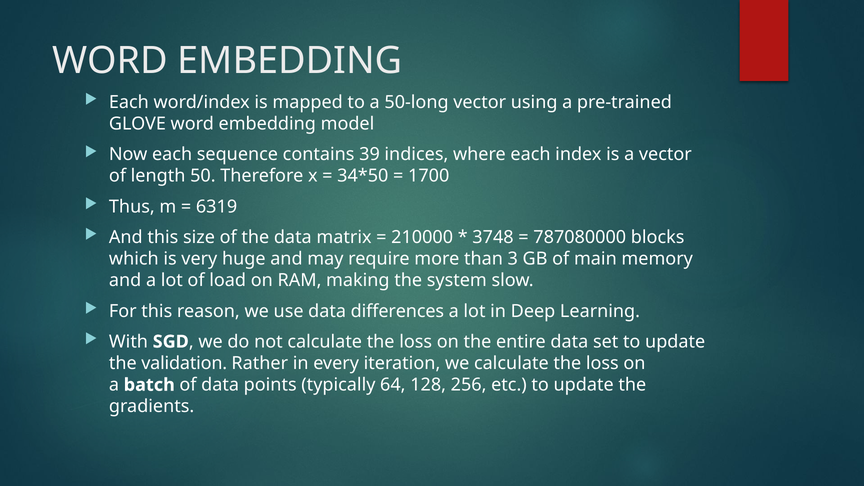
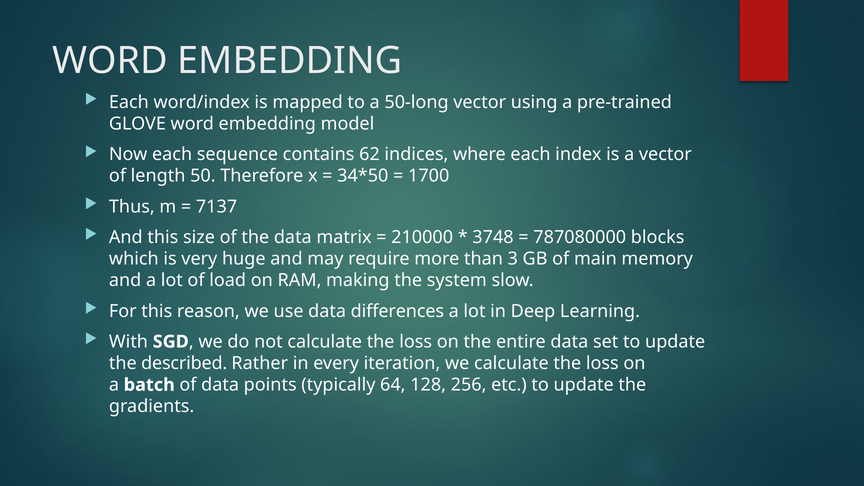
39: 39 -> 62 (370, 154)
6319: 6319 -> 7137 (217, 207)
validation: validation -> described (184, 363)
